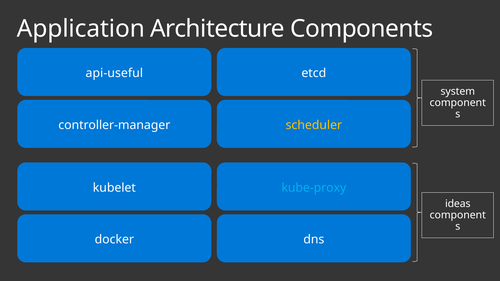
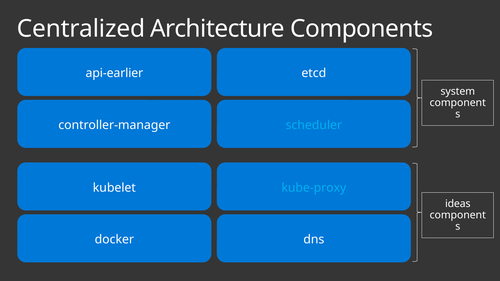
Application: Application -> Centralized (81, 29)
api-useful: api-useful -> api-earlier (114, 73)
scheduler colour: yellow -> light blue (314, 125)
